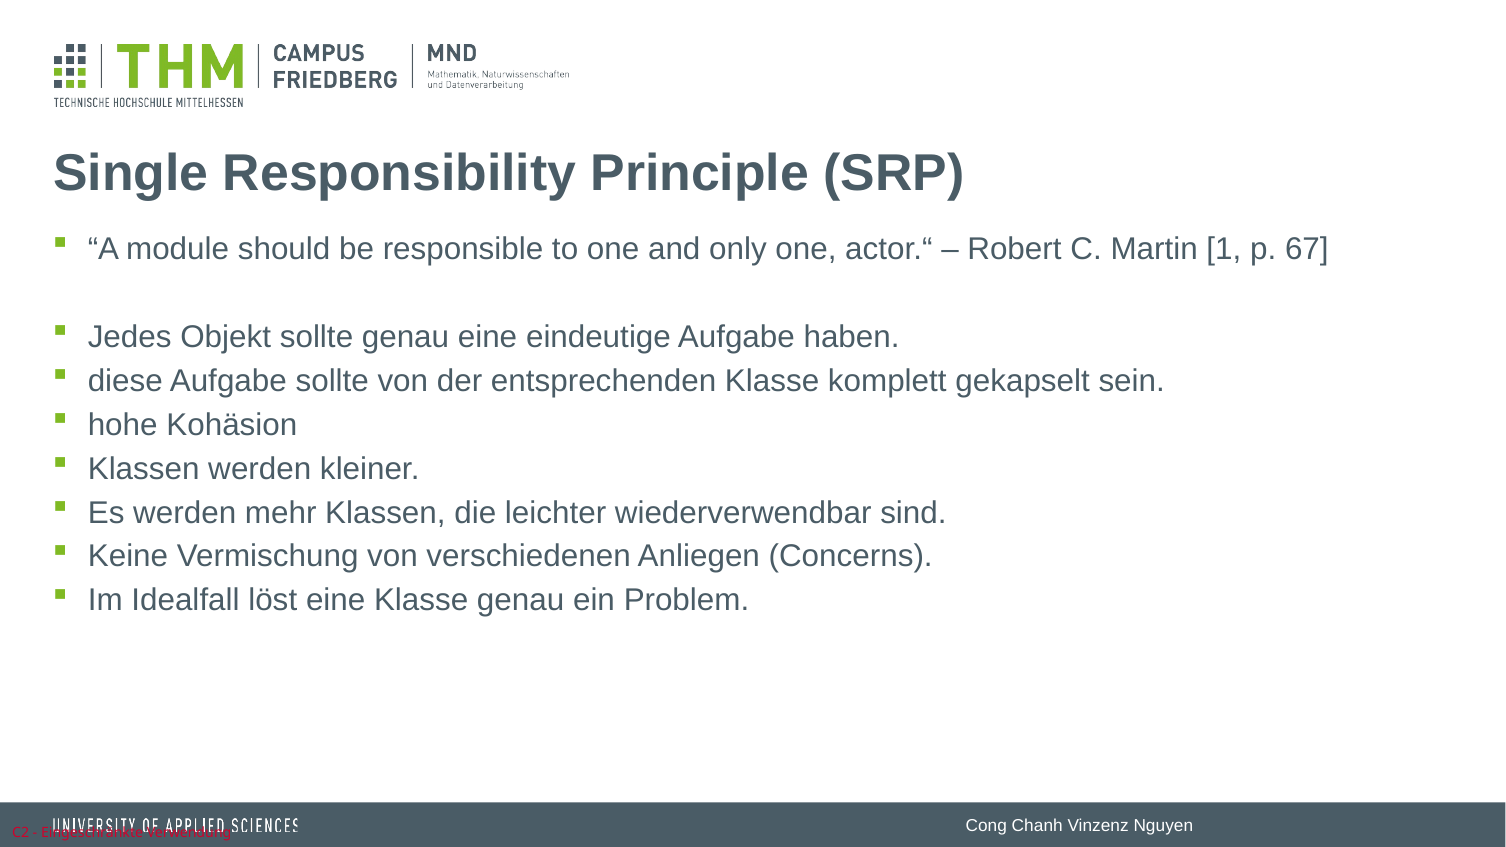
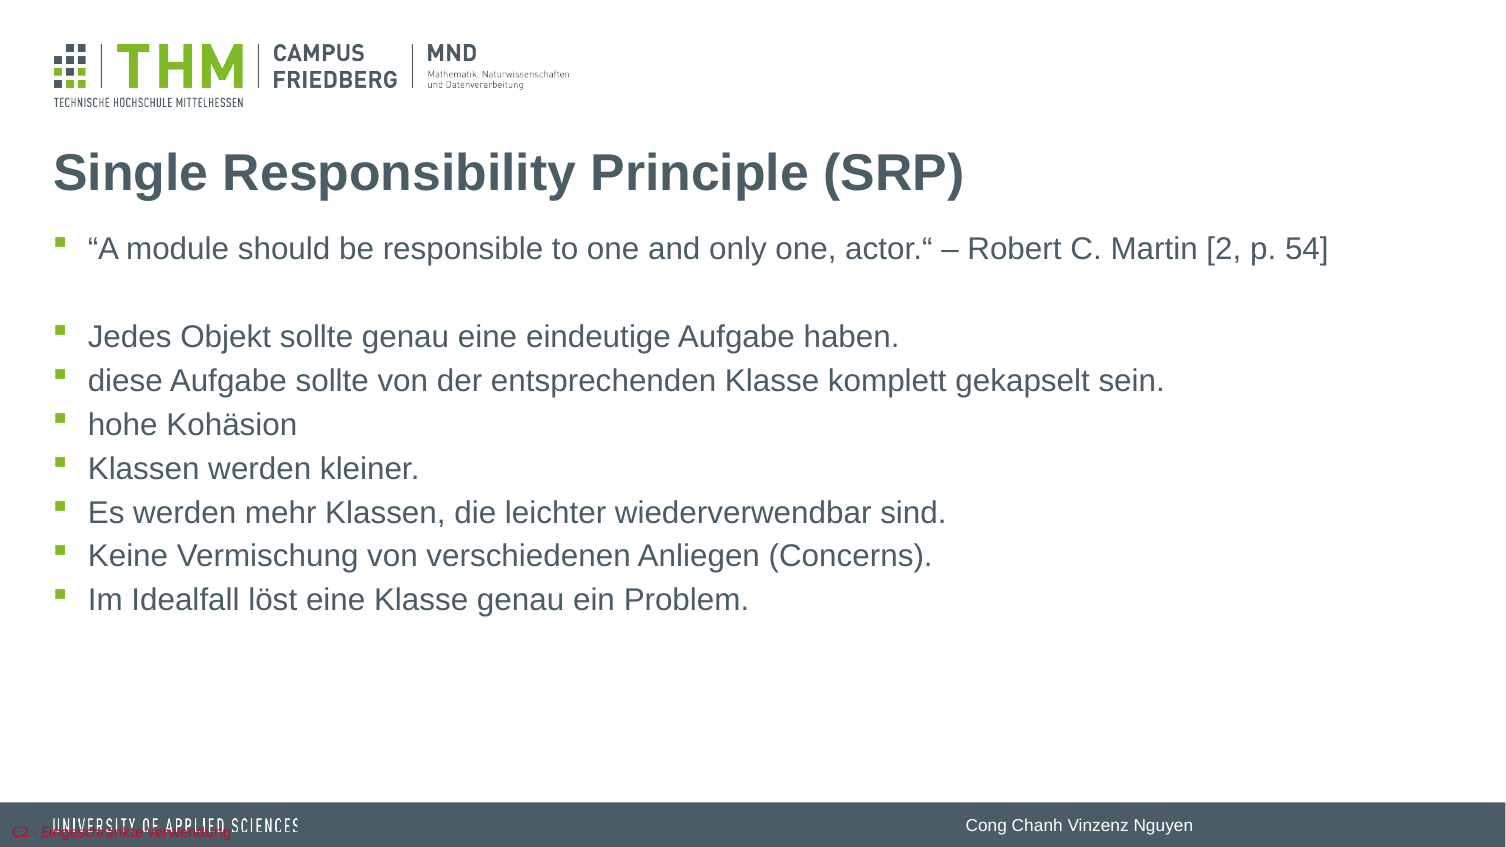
1: 1 -> 2 (1224, 249)
67: 67 -> 54 (1307, 249)
